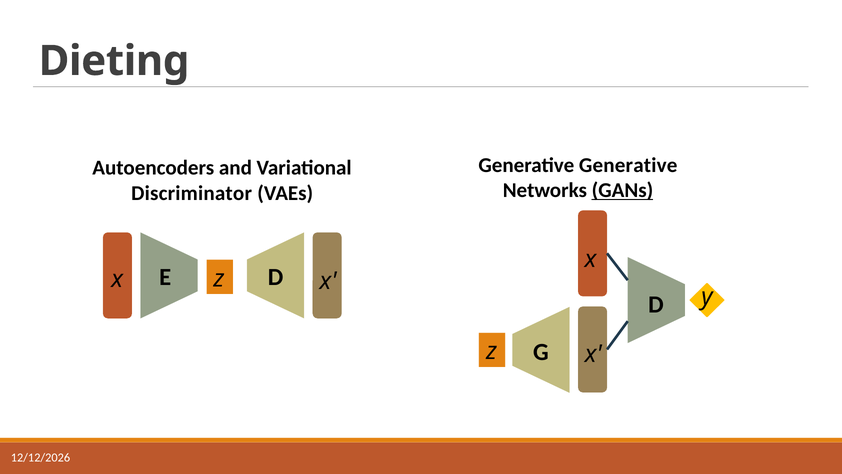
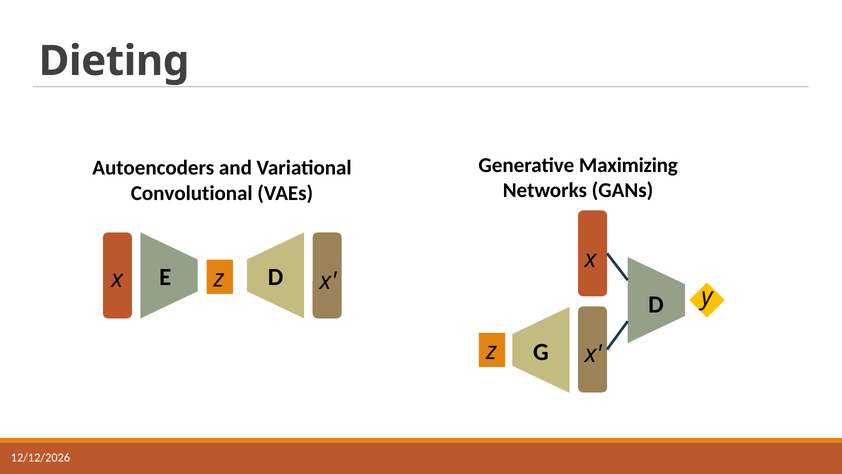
Generative Generative: Generative -> Maximizing (628, 165)
GANs underline: present -> none (622, 190)
Discriminator: Discriminator -> Convolutional (192, 193)
